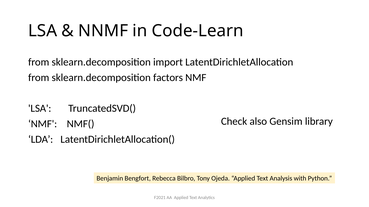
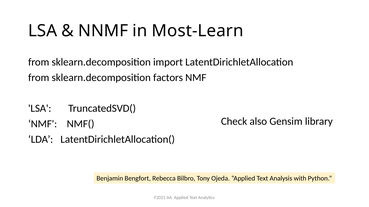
Code-Learn: Code-Learn -> Most-Learn (198, 31)
